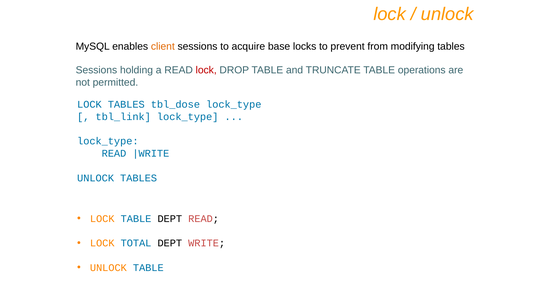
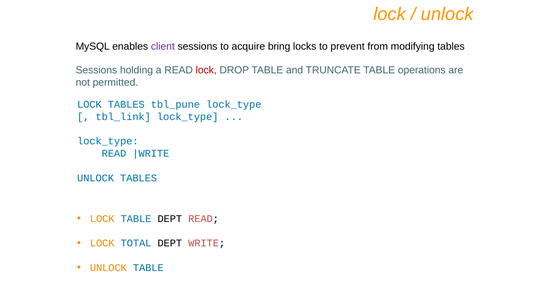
client colour: orange -> purple (163, 46)
base: base -> bring (279, 46)
tbl_dose: tbl_dose -> tbl_pune (175, 104)
